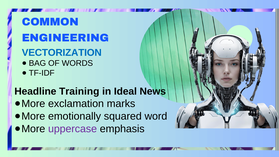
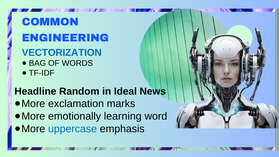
Training: Training -> Random (79, 91)
squared: squared -> learning (123, 116)
uppercase colour: purple -> blue (73, 129)
